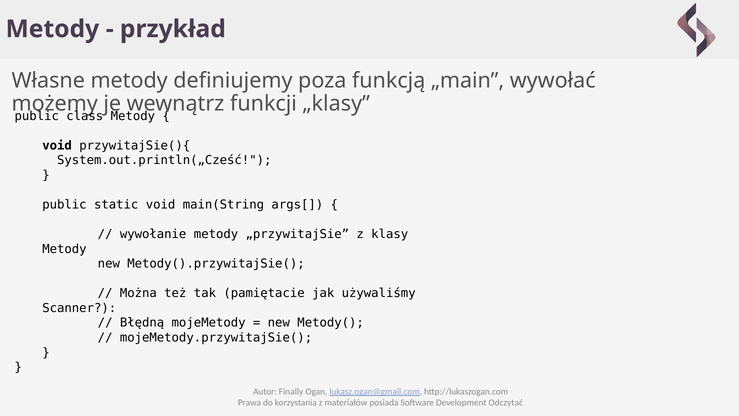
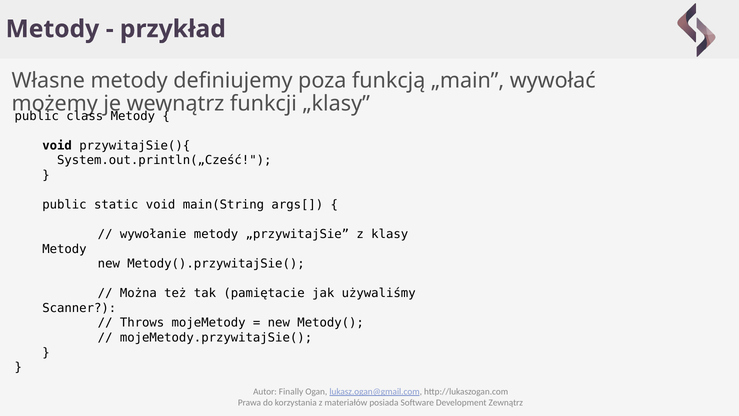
Błędną: Błędną -> Throws (142, 323)
Odczytać: Odczytać -> Zewnątrz (506, 403)
